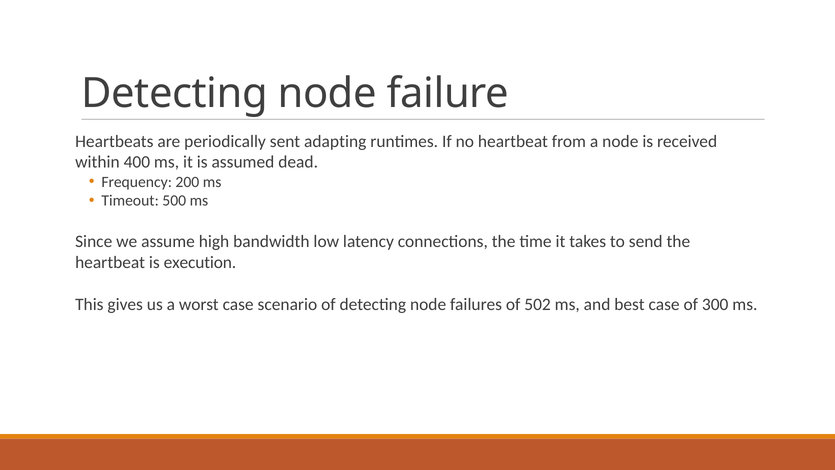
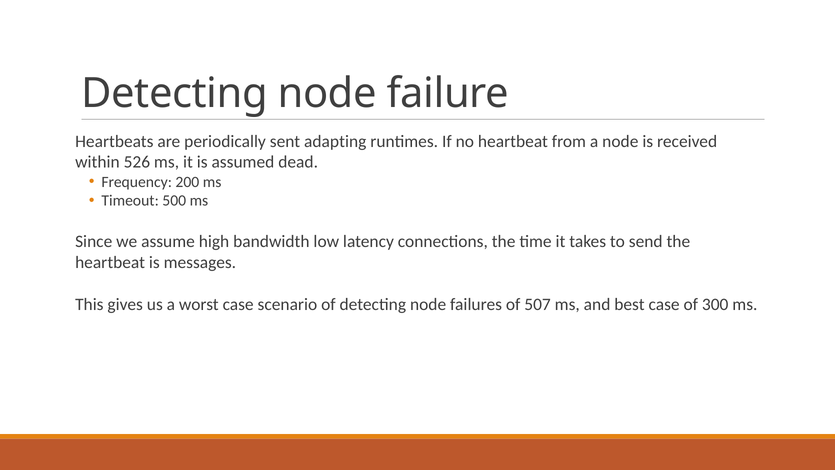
400: 400 -> 526 (137, 162)
execution: execution -> messages (200, 262)
502: 502 -> 507 (538, 304)
